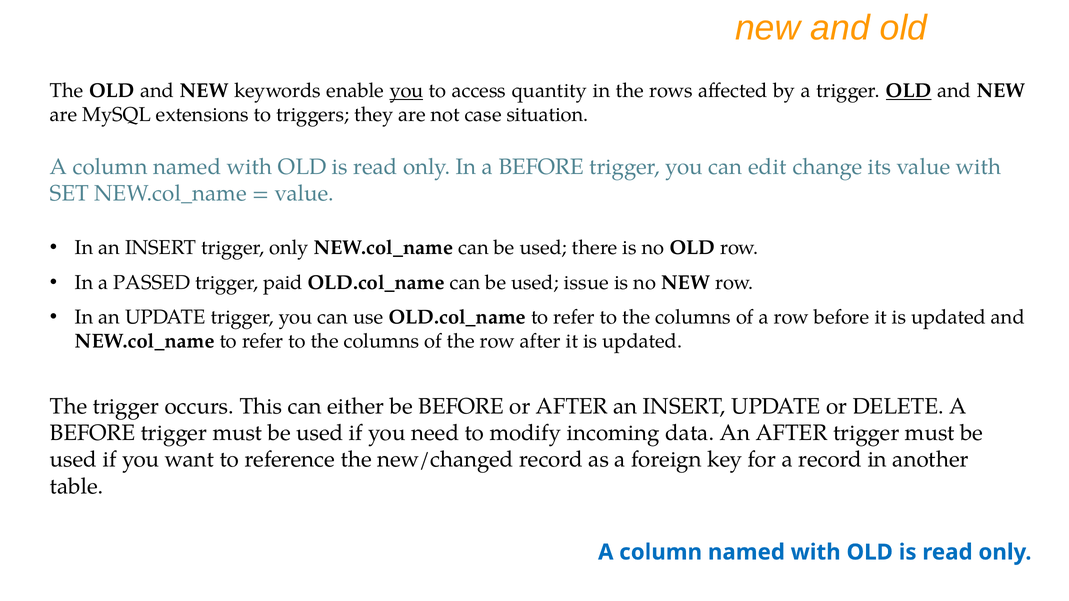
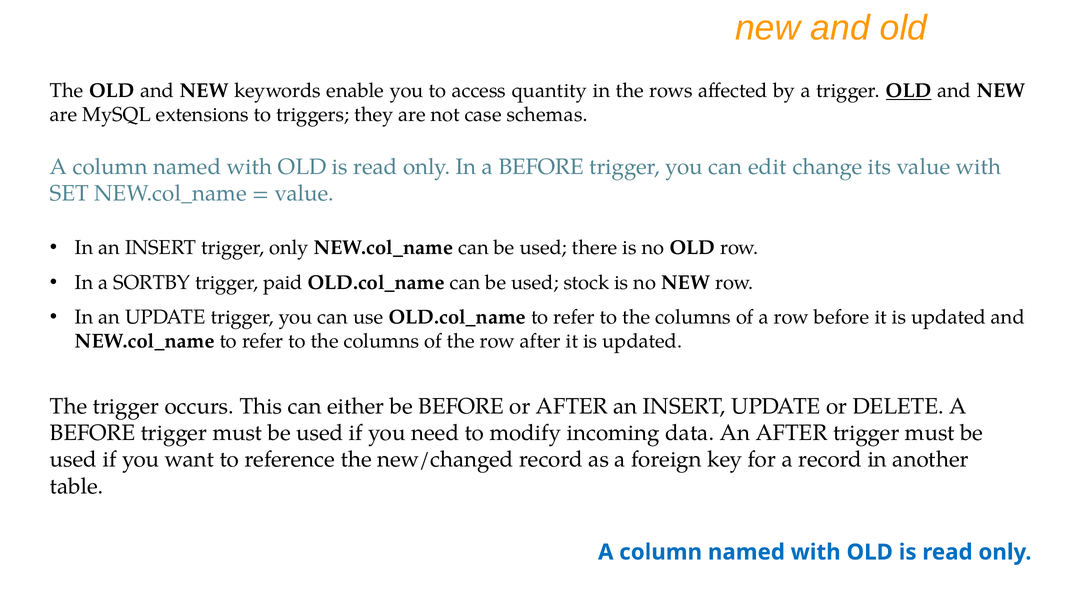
you underline: present -> none (407, 91)
situation: situation -> schemas (547, 115)
PASSED: PASSED -> SORTBY (152, 283)
issue: issue -> stock (586, 283)
